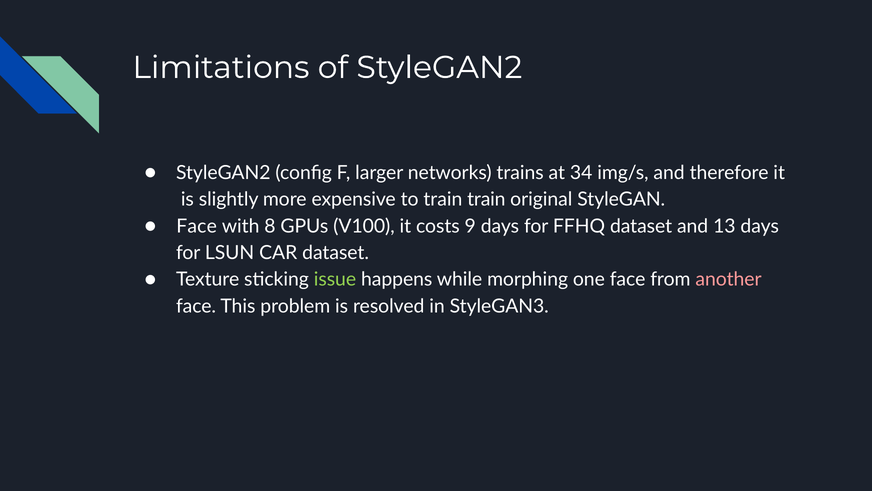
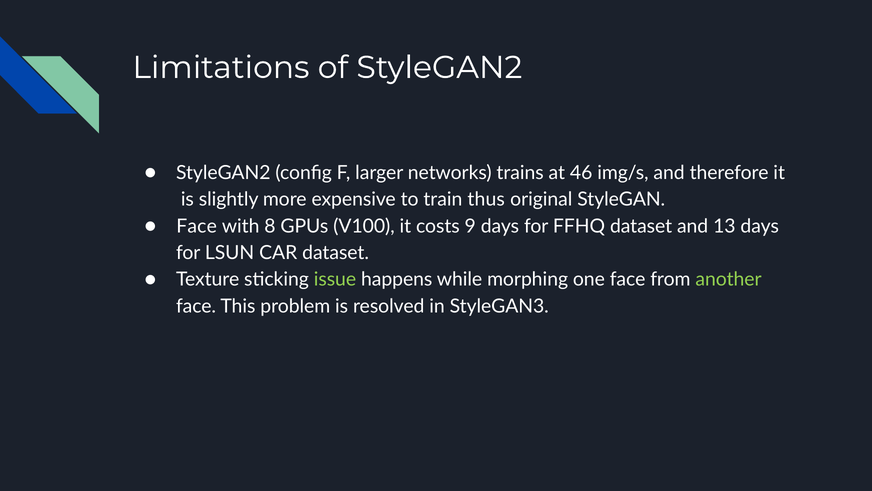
34: 34 -> 46 (581, 173)
train train: train -> thus (486, 199)
another colour: pink -> light green (729, 279)
